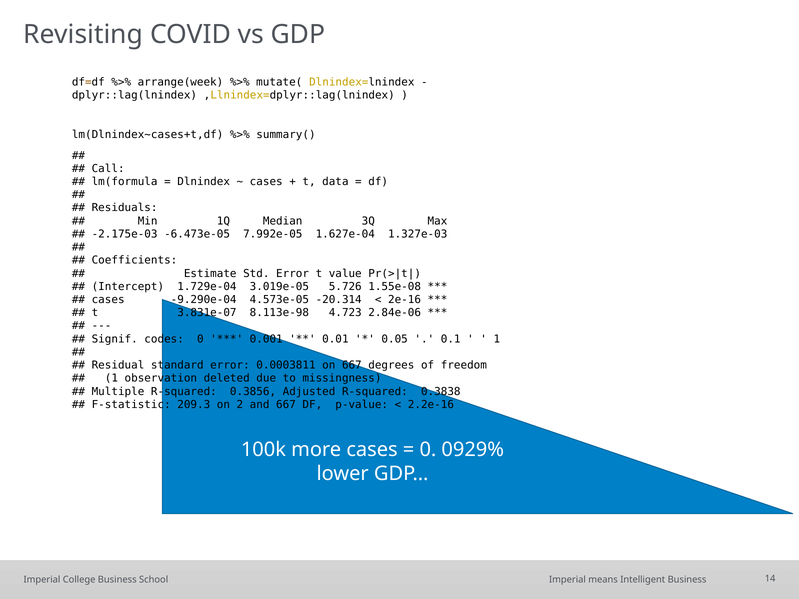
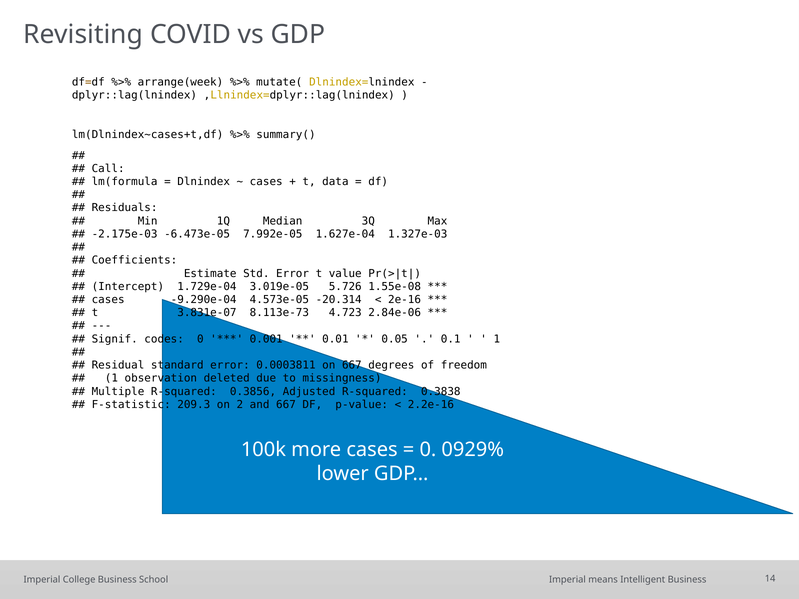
8.113e-98: 8.113e-98 -> 8.113e-73 (279, 313)
